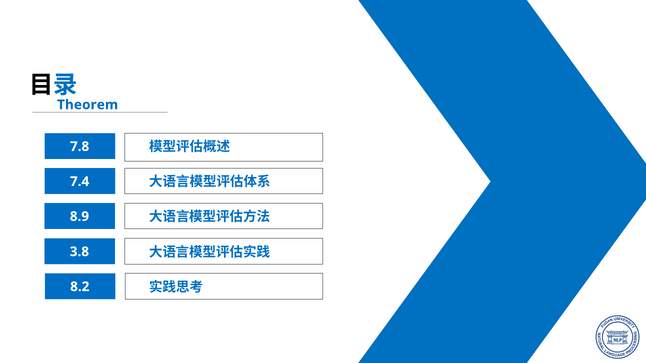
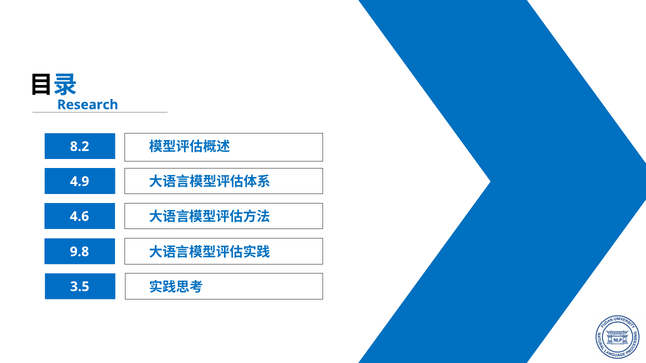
Theorem: Theorem -> Research (88, 105)
7.8: 7.8 -> 8.2 (80, 147)
7.4: 7.4 -> 4.9 (80, 182)
8.9: 8.9 -> 4.6 (79, 217)
3.8: 3.8 -> 9.8 (79, 252)
8.2: 8.2 -> 3.5 (80, 287)
